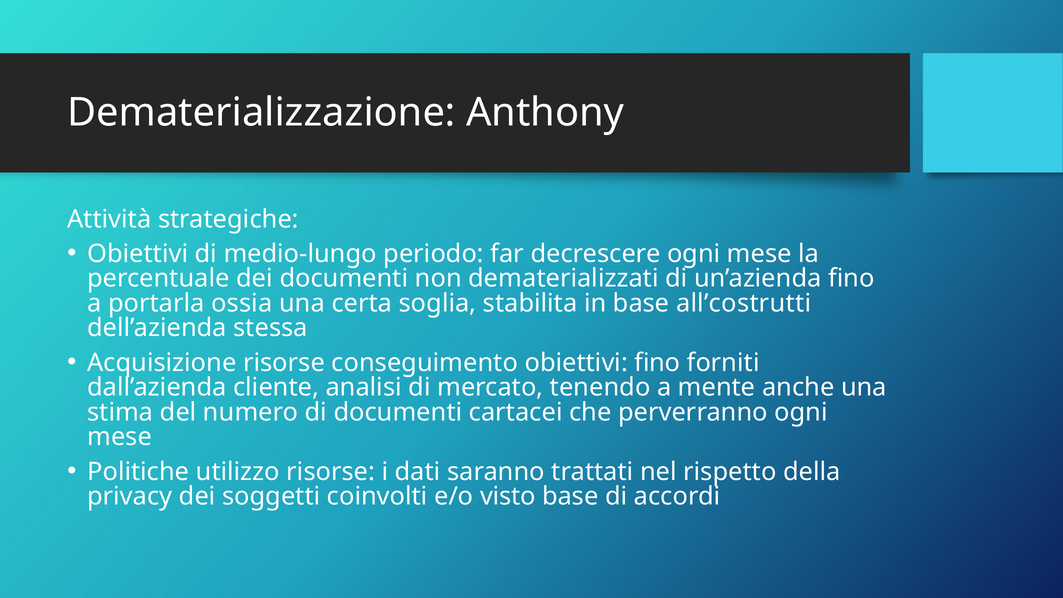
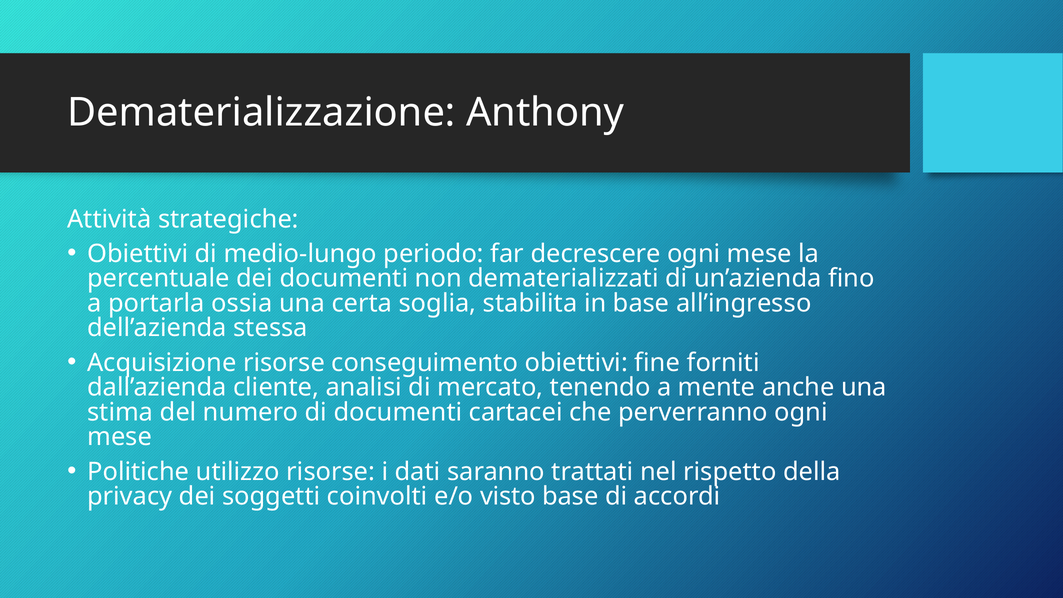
all’costrutti: all’costrutti -> all’ingresso (744, 303)
obiettivi fino: fino -> fine (657, 363)
